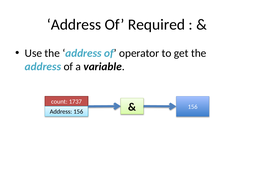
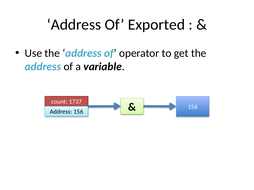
Required: Required -> Exported (156, 25)
